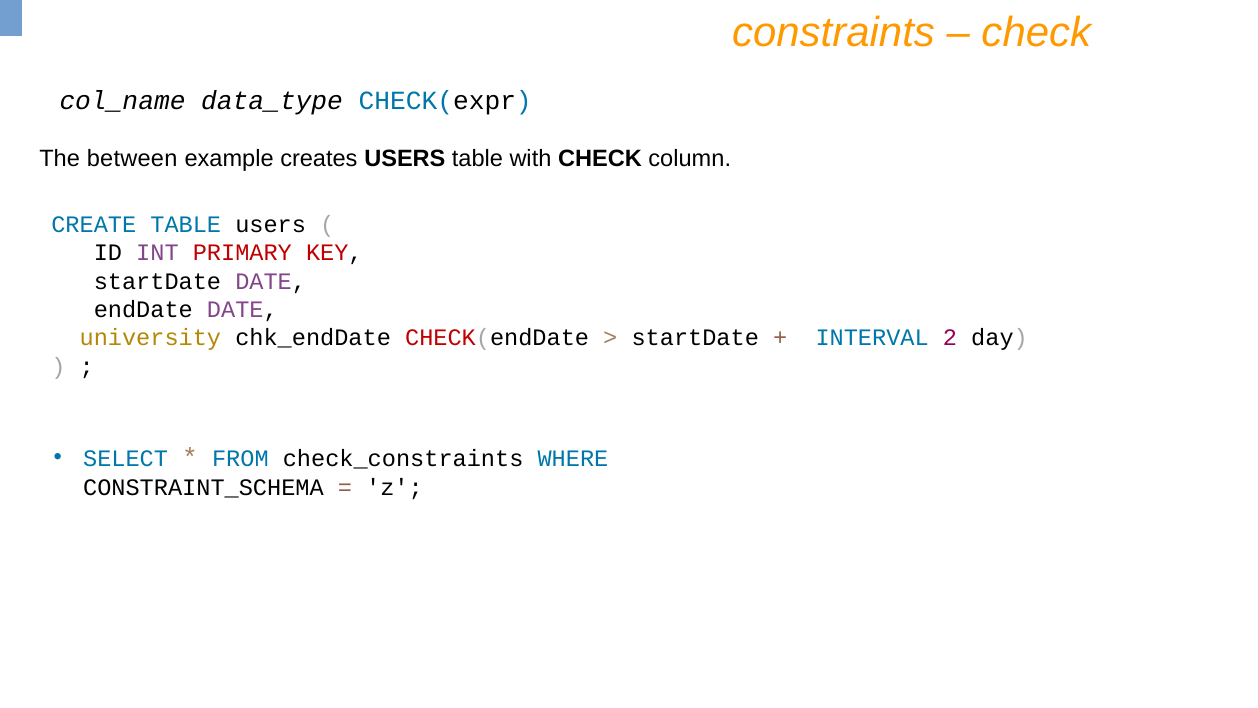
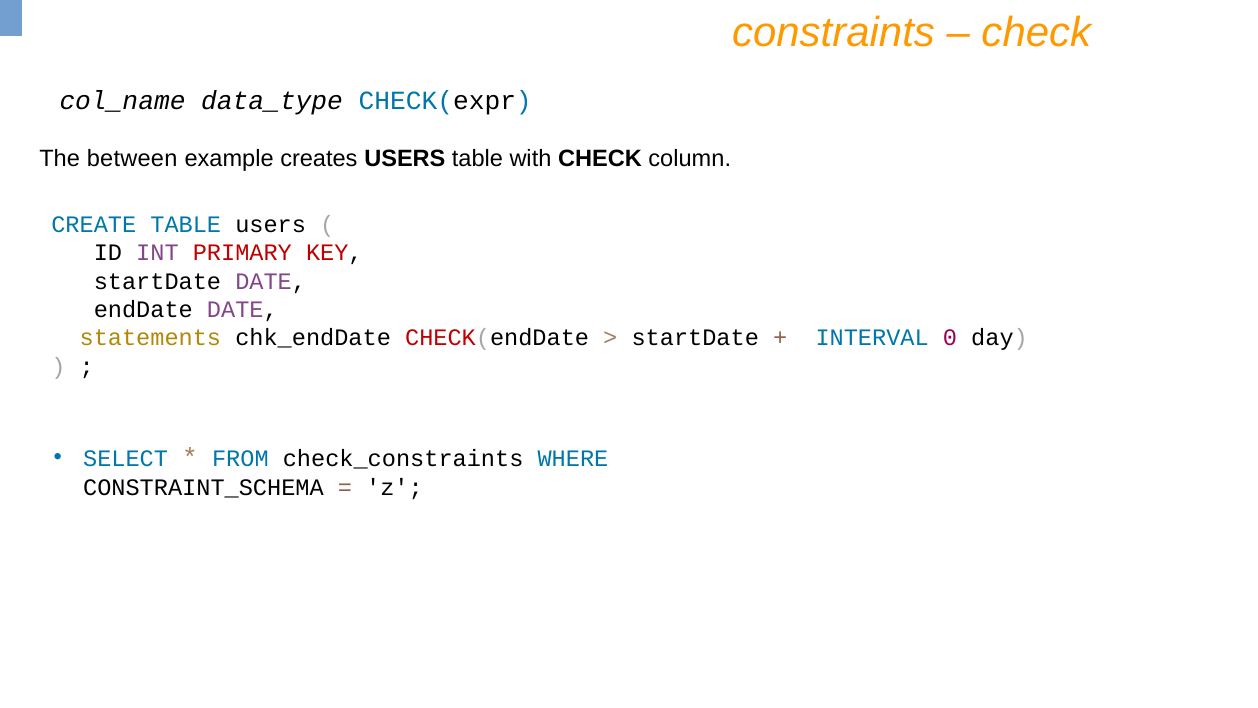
university: university -> statements (150, 338)
2: 2 -> 0 (950, 338)
